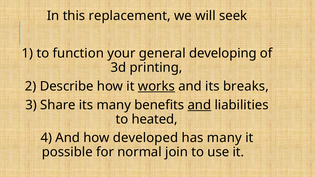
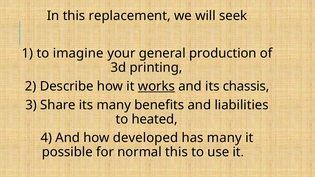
function: function -> imagine (78, 53)
developing: developing -> production (223, 53)
breaks: breaks -> chassis (246, 86)
and underline: present -> none (199, 105)
normal join: join -> this (177, 152)
